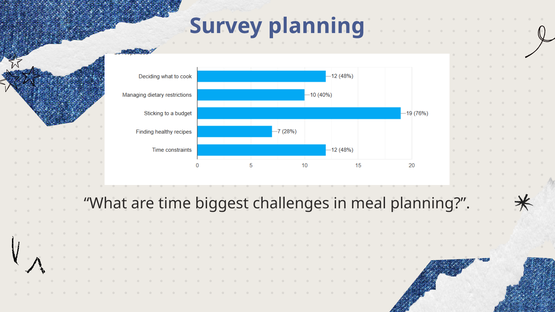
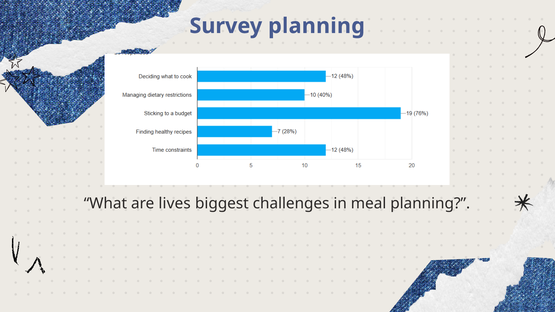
time: time -> lives (175, 204)
